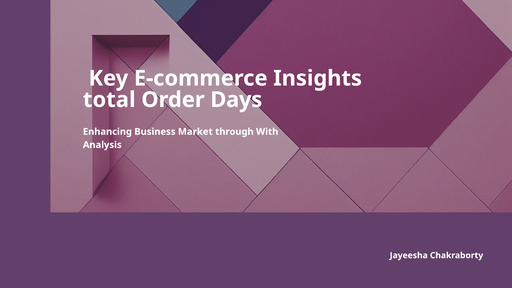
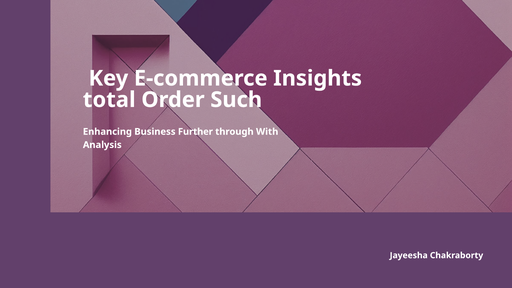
Days: Days -> Such (236, 100)
Market: Market -> Further (195, 132)
